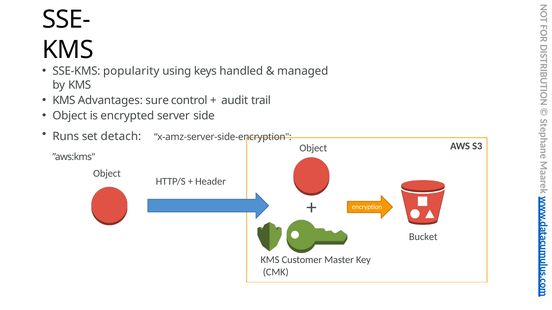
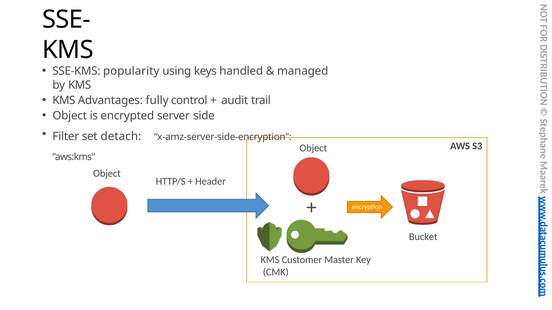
sure: sure -> fully (157, 100)
Runs: Runs -> Filter (66, 137)
